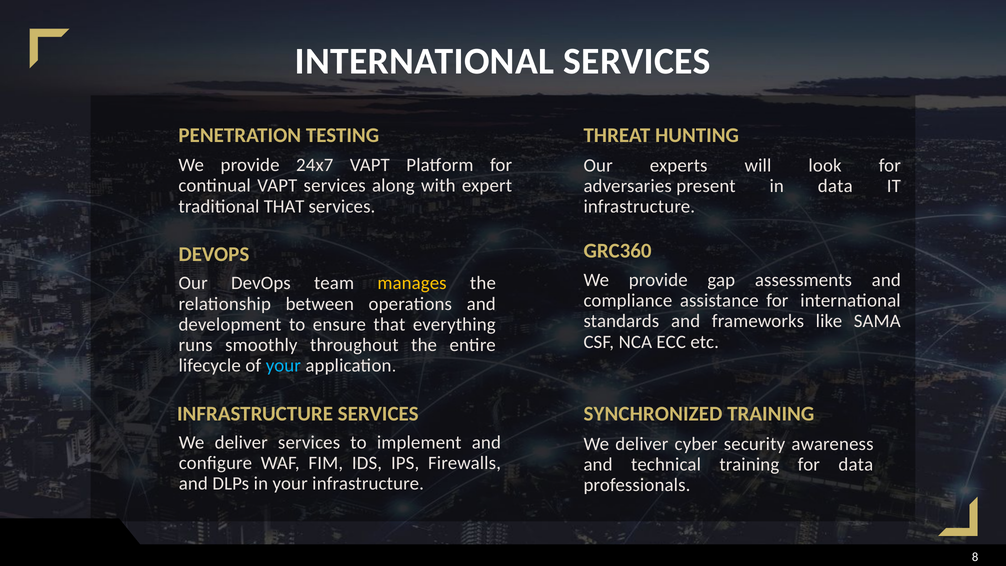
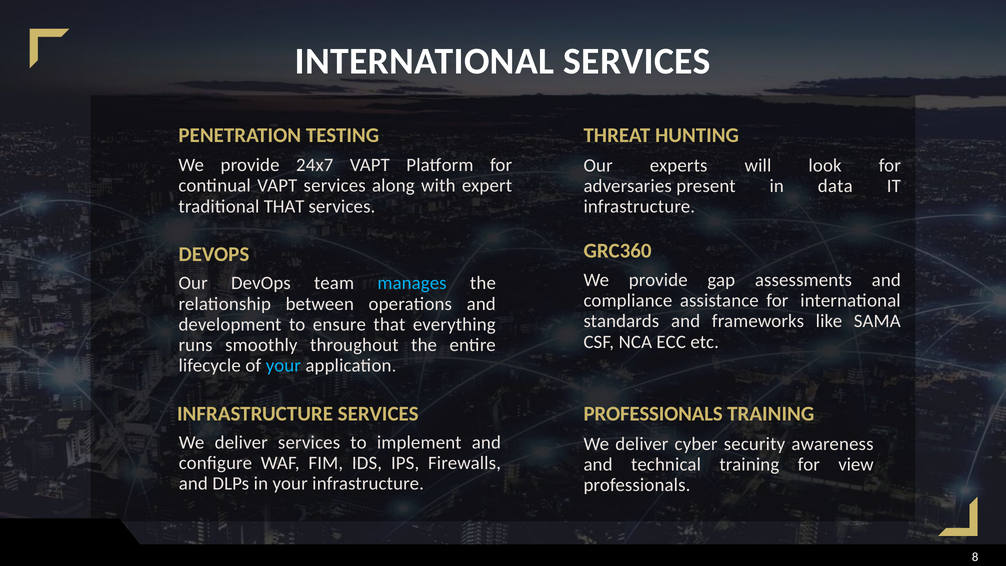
manages colour: yellow -> light blue (412, 283)
SYNCHRONIZED: SYNCHRONIZED -> PROFESSIONALS (653, 414)
for data: data -> view (856, 464)
